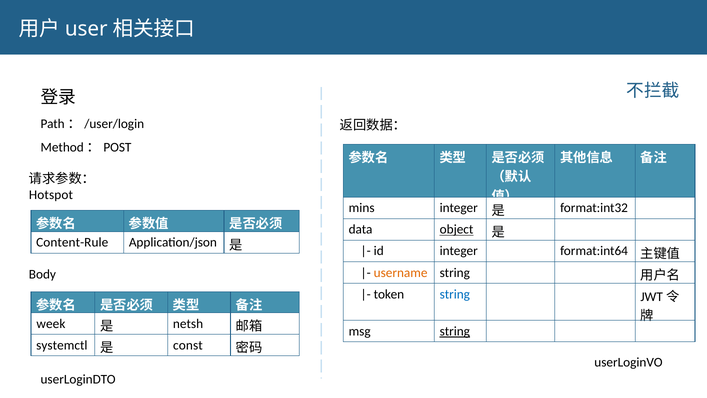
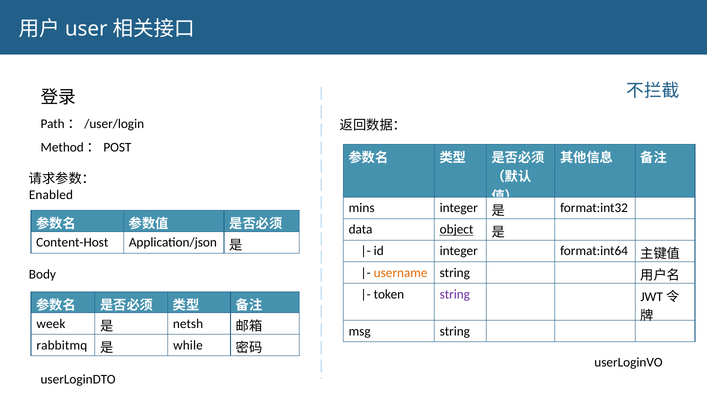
Hotspot: Hotspot -> Enabled (51, 195)
Content-Rule: Content-Rule -> Content-Host (72, 242)
string colour: blue -> purple (455, 294)
string underline: present -> none (455, 331)
systemctl: systemctl -> rabbitmq (62, 345)
const: const -> while (188, 345)
